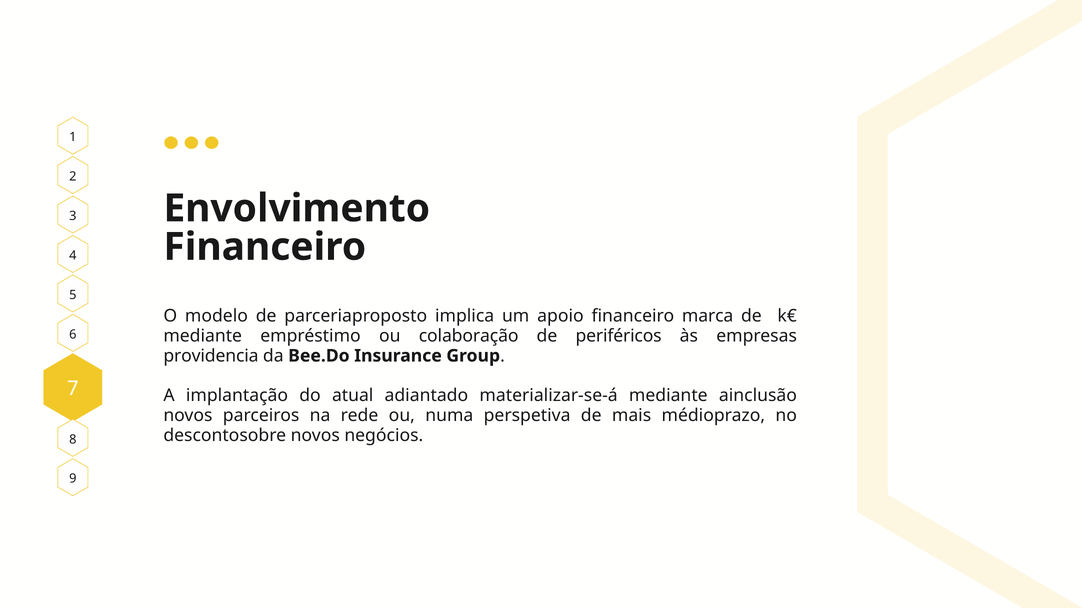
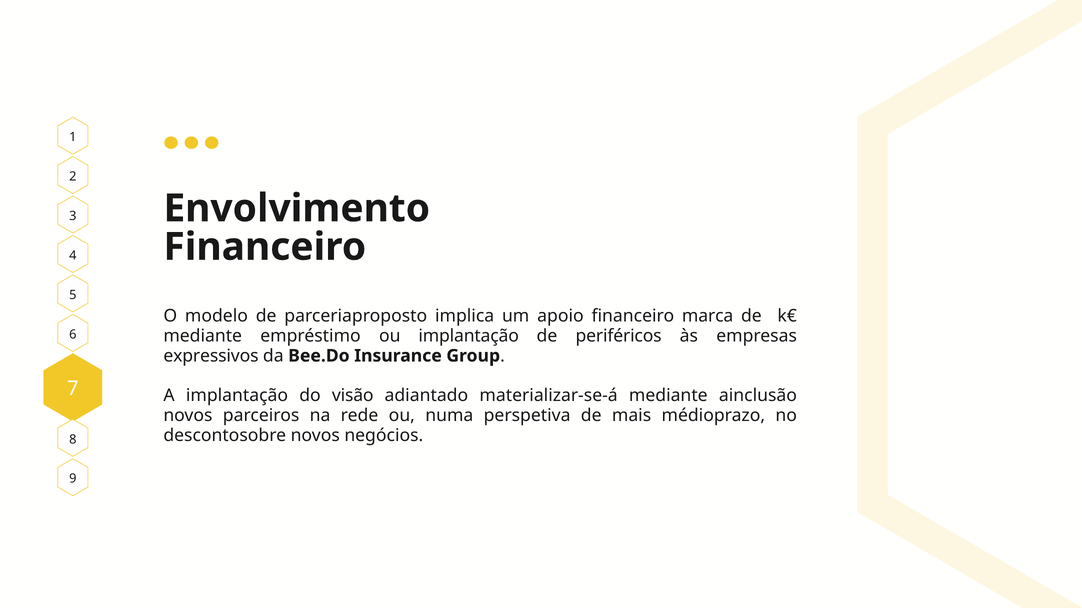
ou colaboração: colaboração -> implantação (469, 336)
providencia: providencia -> expressivos (211, 356)
atual: atual -> visão (353, 396)
